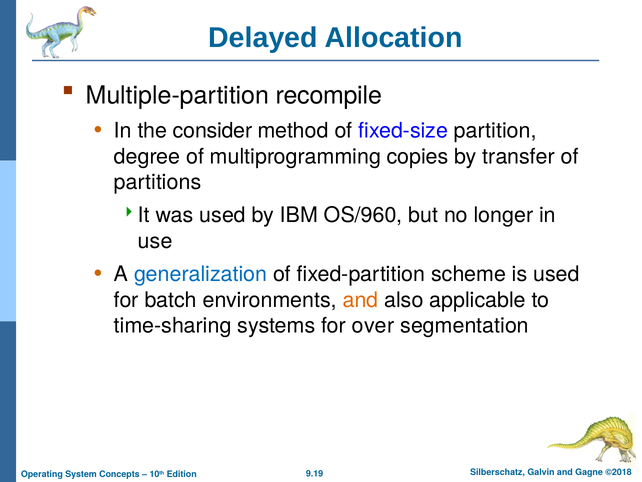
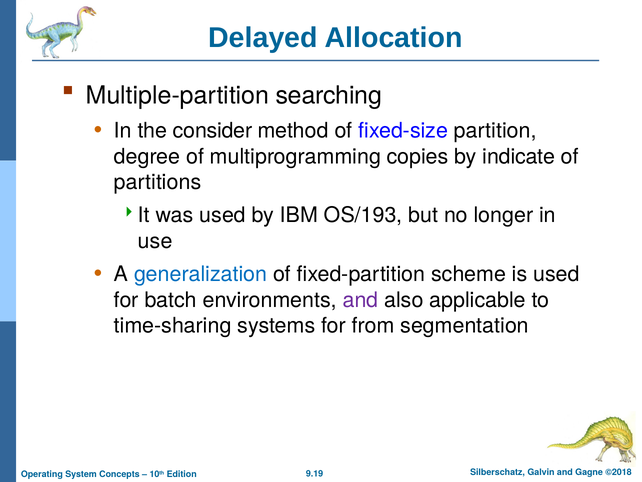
recompile: recompile -> searching (329, 96)
transfer: transfer -> indicate (519, 156)
OS/960: OS/960 -> OS/193 (363, 215)
and colour: orange -> purple (361, 300)
over: over -> from (373, 325)
